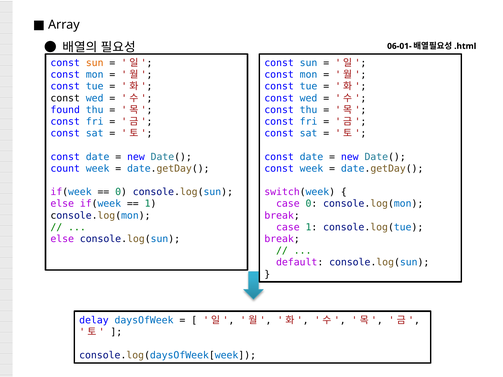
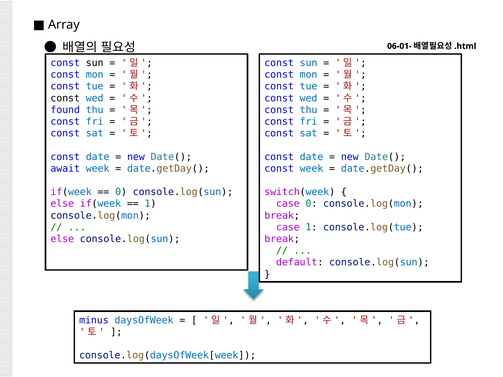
sun colour: orange -> black (95, 63)
count: count -> await (65, 169)
delay: delay -> minus (94, 320)
